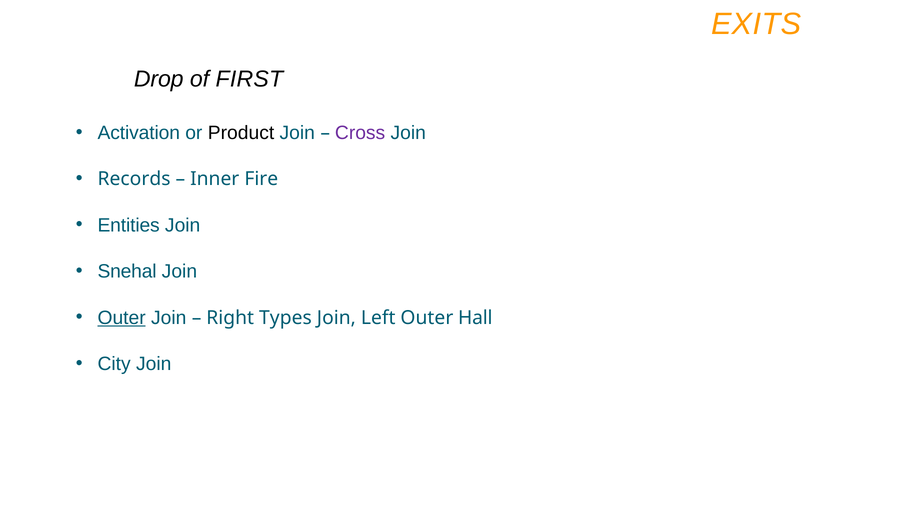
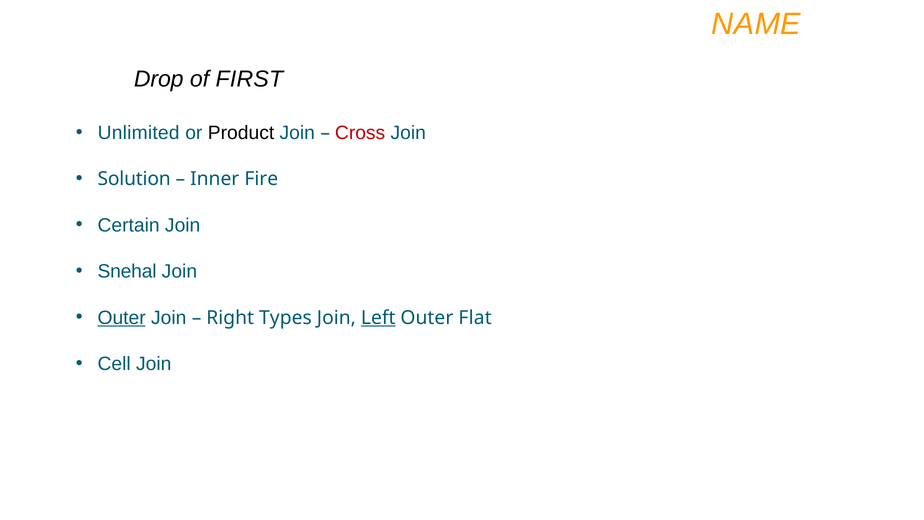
EXITS: EXITS -> NAME (756, 24)
Activation: Activation -> Unlimited (139, 133)
Cross colour: purple -> red (360, 133)
Records: Records -> Solution (134, 179)
Entities: Entities -> Certain (129, 225)
Left underline: none -> present (378, 318)
Hall: Hall -> Flat (475, 318)
City: City -> Cell (114, 364)
